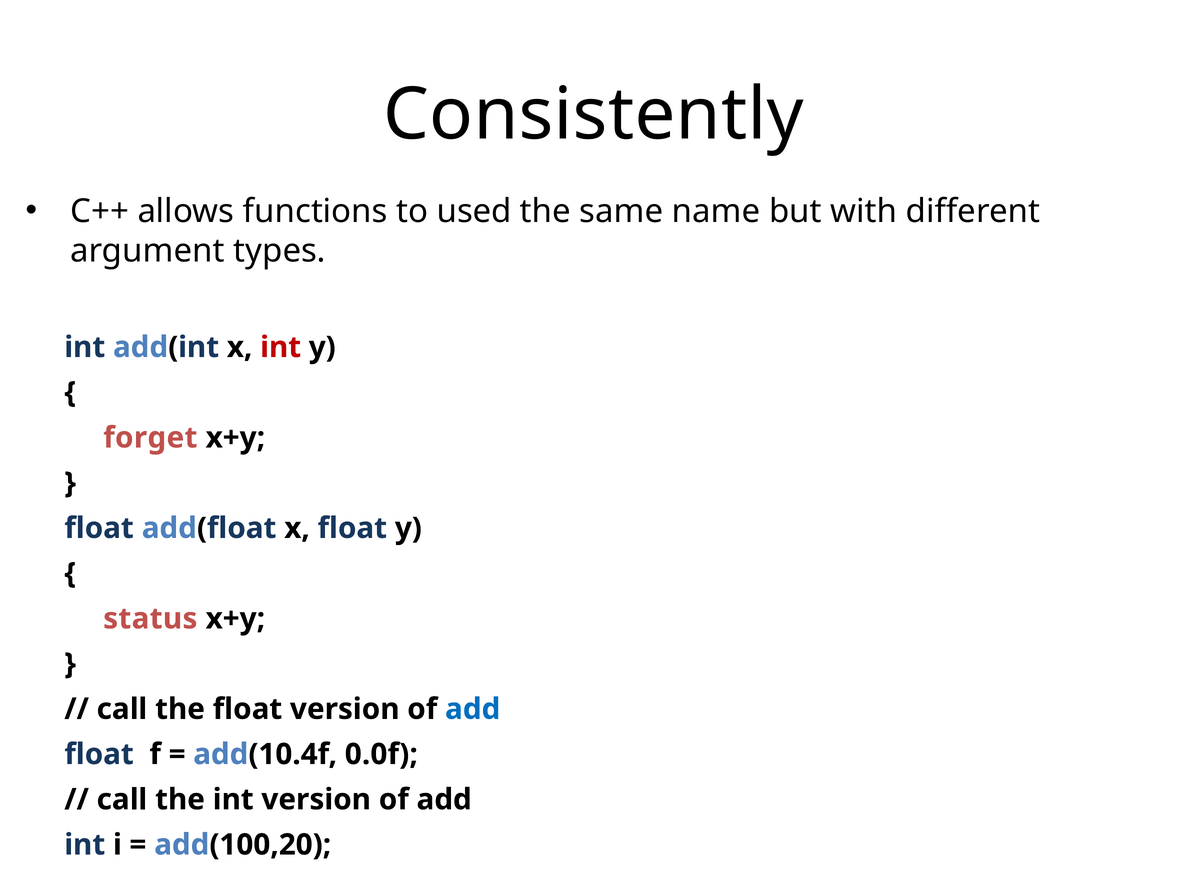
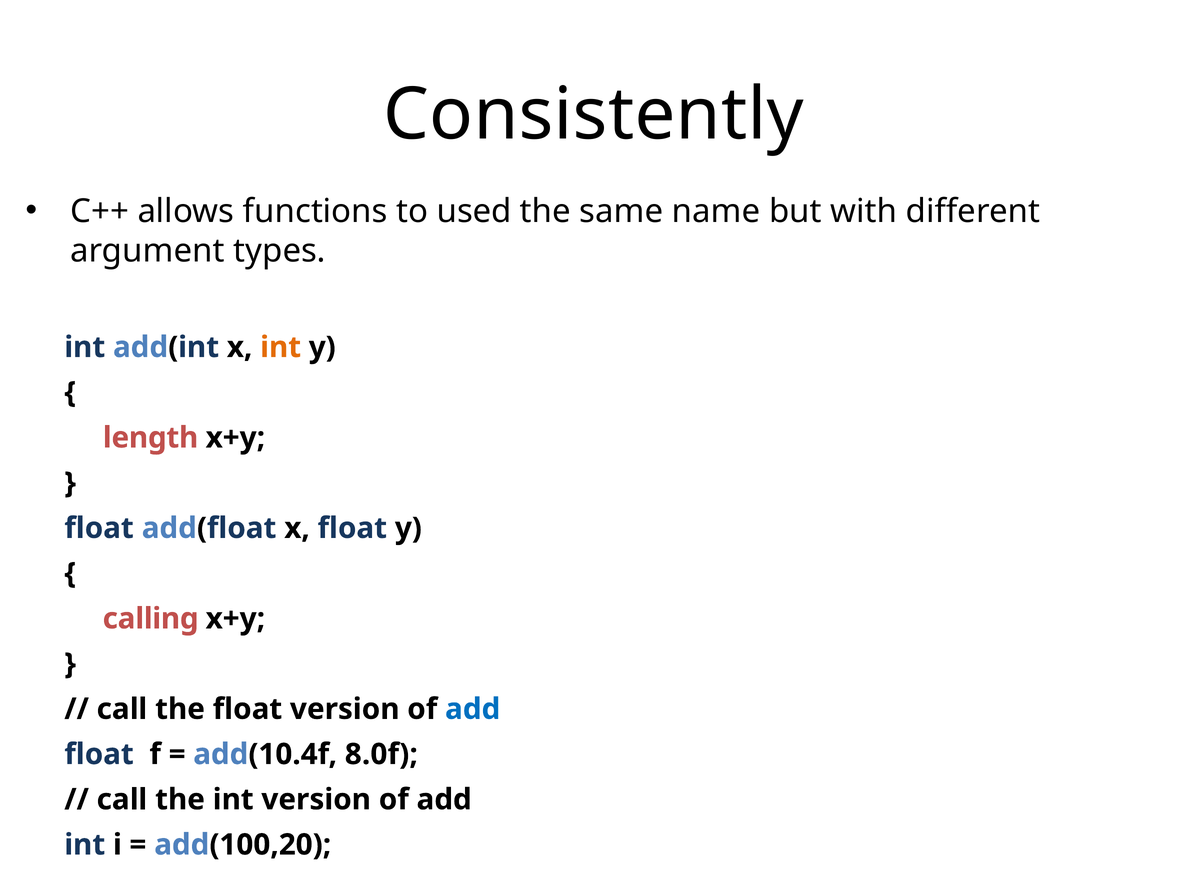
int colour: red -> orange (281, 347)
forget: forget -> length (151, 438)
status: status -> calling (151, 619)
0.0f: 0.0f -> 8.0f (381, 754)
